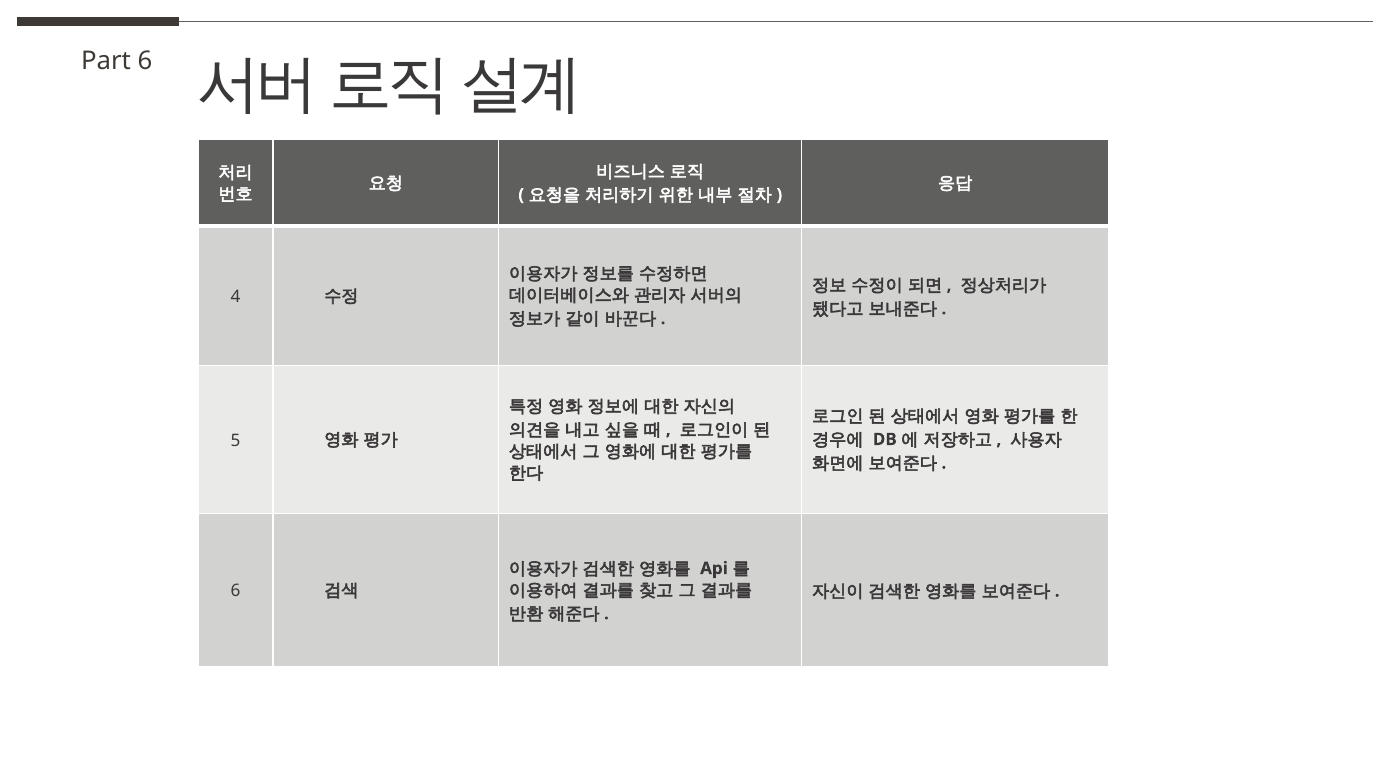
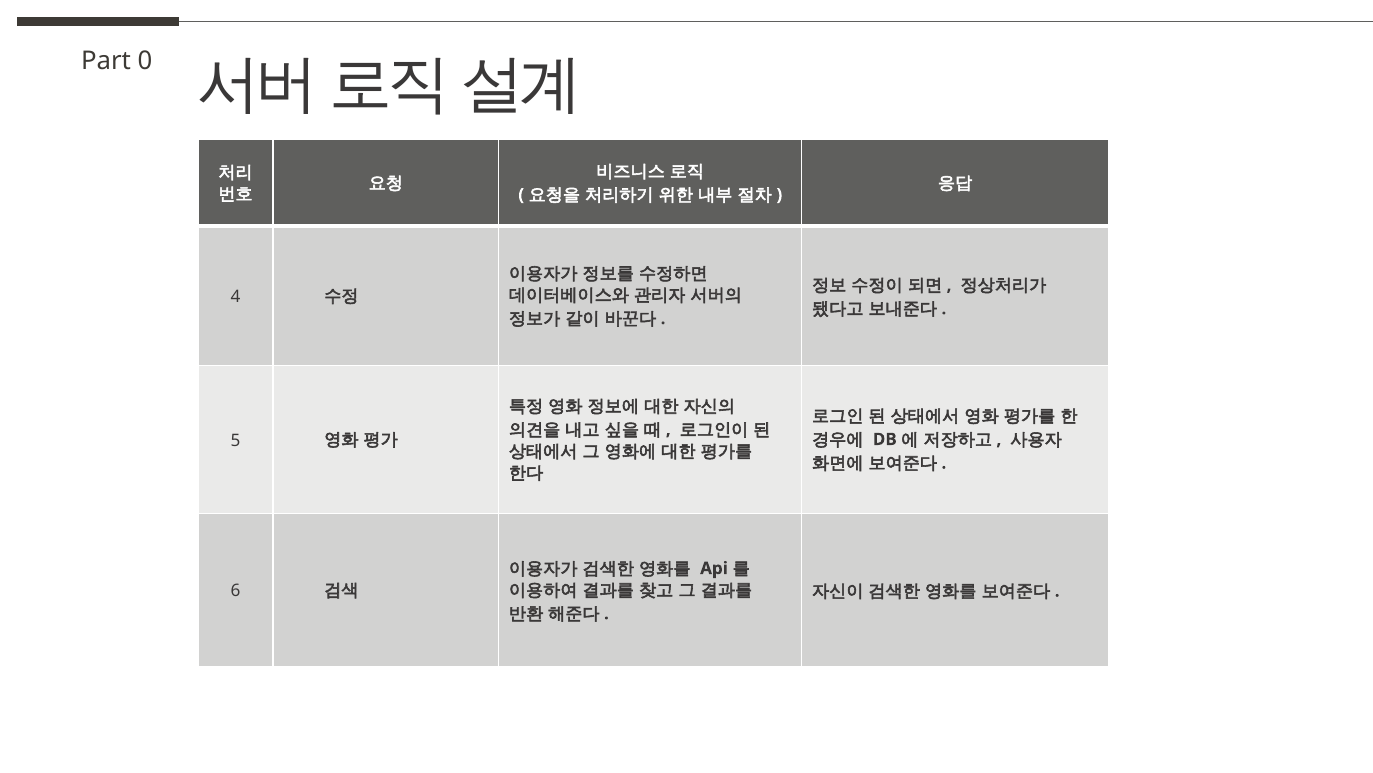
Part 6: 6 -> 0 (145, 61)
